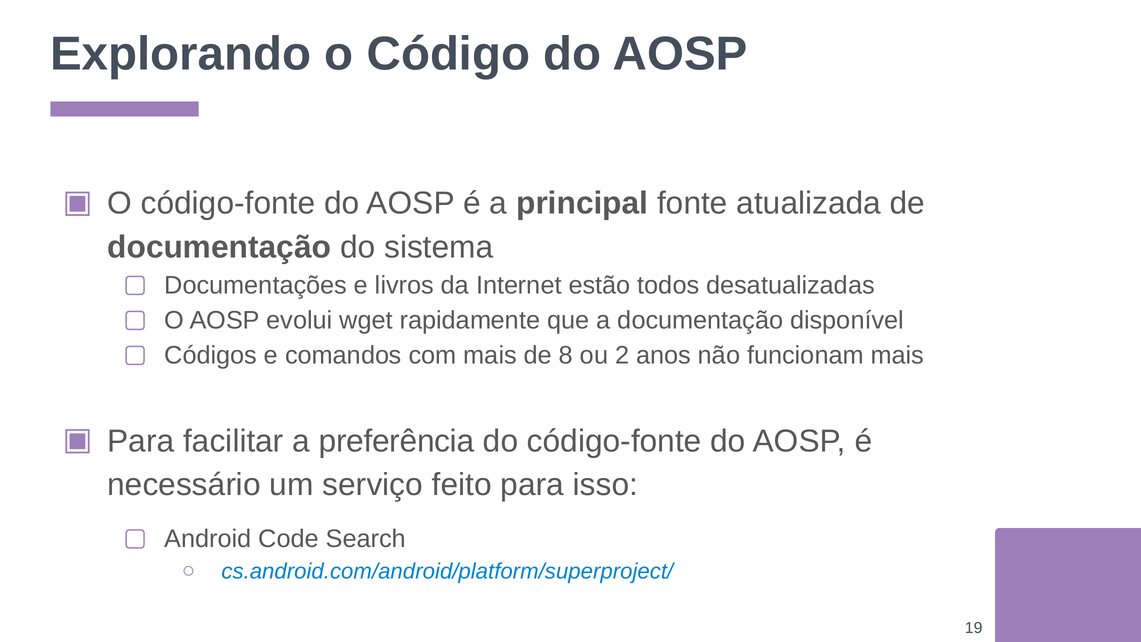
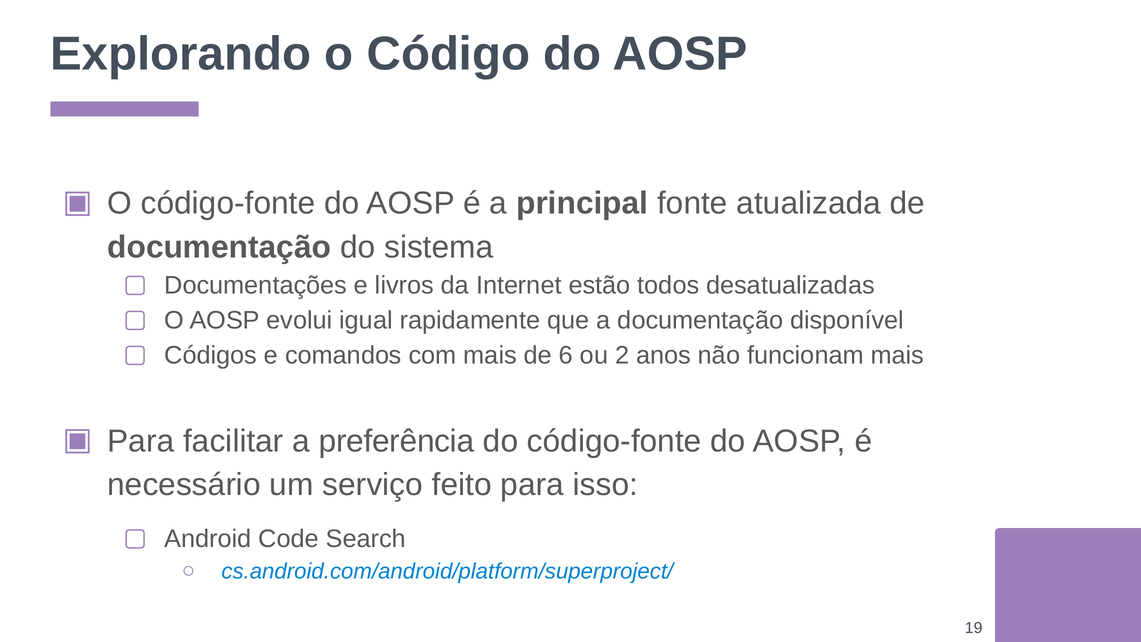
wget: wget -> igual (366, 320)
8: 8 -> 6 (566, 355)
